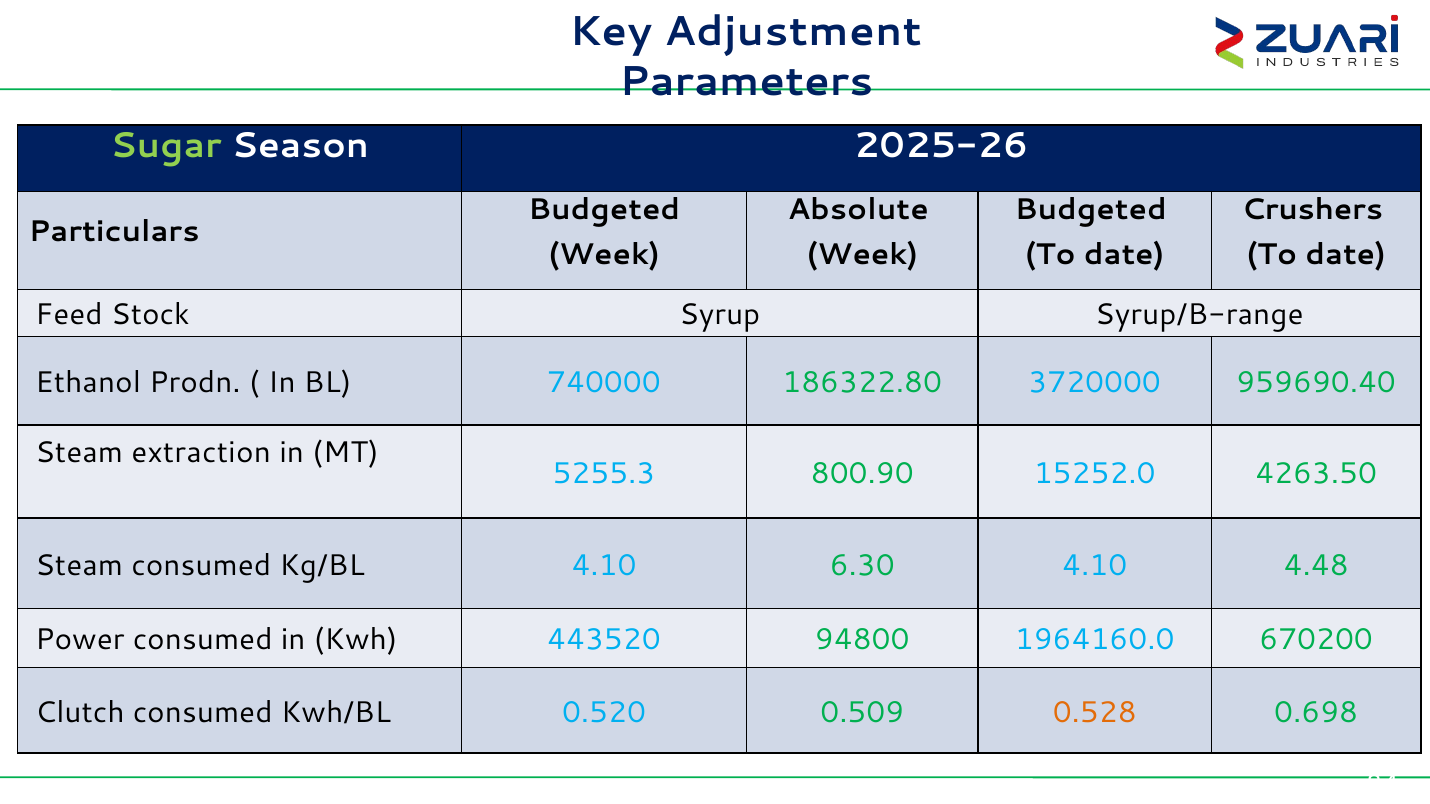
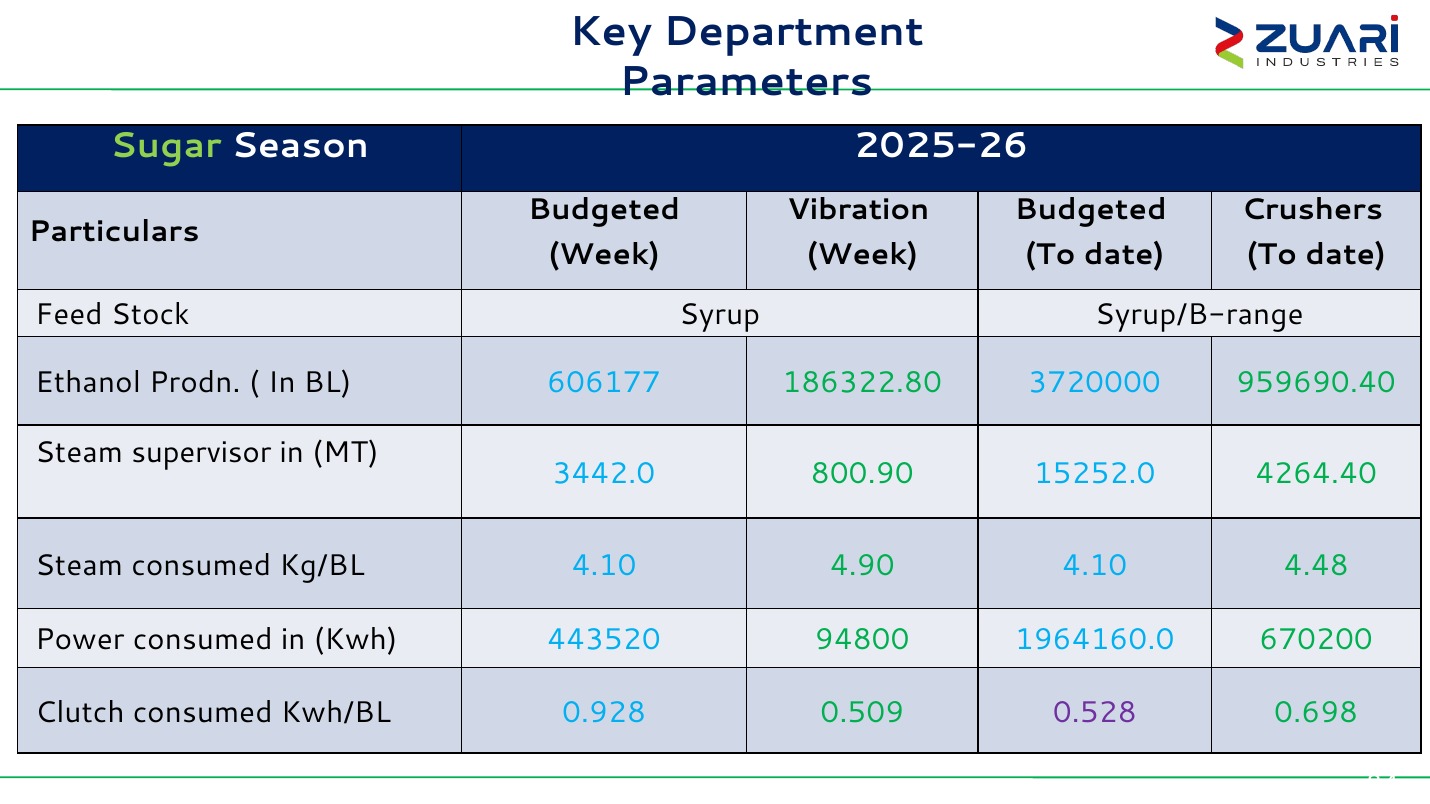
Adjustment: Adjustment -> Department (793, 31)
Absolute: Absolute -> Vibration (858, 210)
740000: 740000 -> 606177 (604, 383)
extraction: extraction -> supervisor (201, 453)
5255.3: 5255.3 -> 3442.0 (604, 474)
4263.50: 4263.50 -> 4264.40 (1316, 474)
6.30: 6.30 -> 4.90 (862, 566)
0.520: 0.520 -> 0.928 (604, 713)
0.528 colour: orange -> purple (1095, 713)
